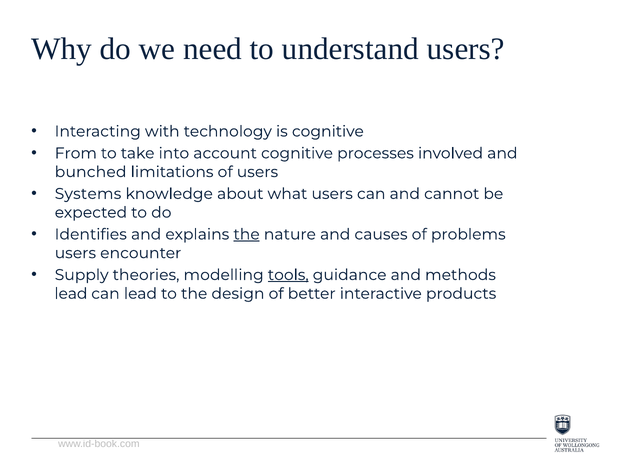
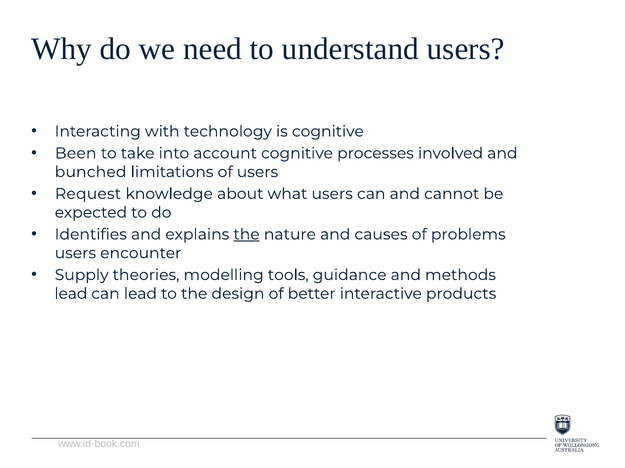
From: From -> Been (76, 153)
Systems: Systems -> Request (88, 194)
tools underline: present -> none (288, 275)
